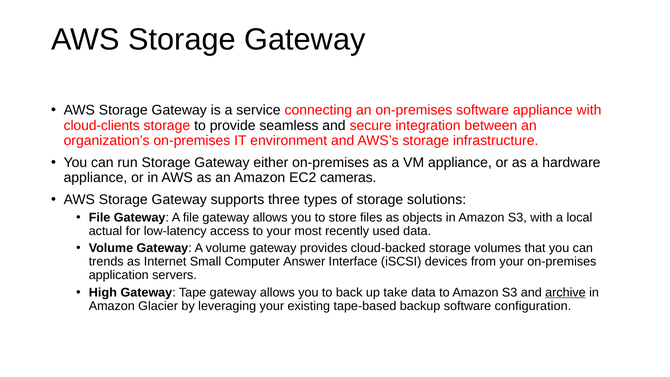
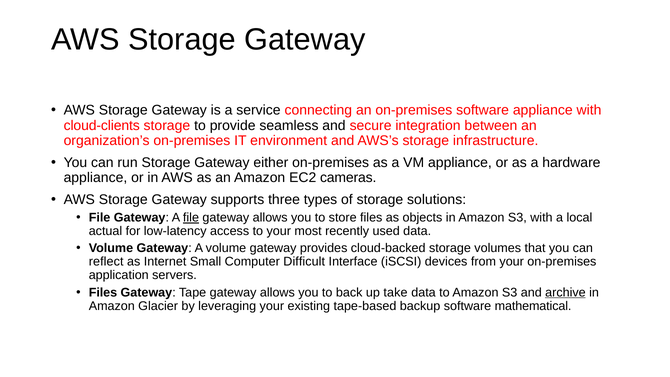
file underline: none -> present (191, 217)
trends: trends -> reflect (106, 262)
Answer: Answer -> Difﬁcult (304, 262)
High: High -> Files (103, 292)
configuration: configuration -> mathematical (533, 306)
